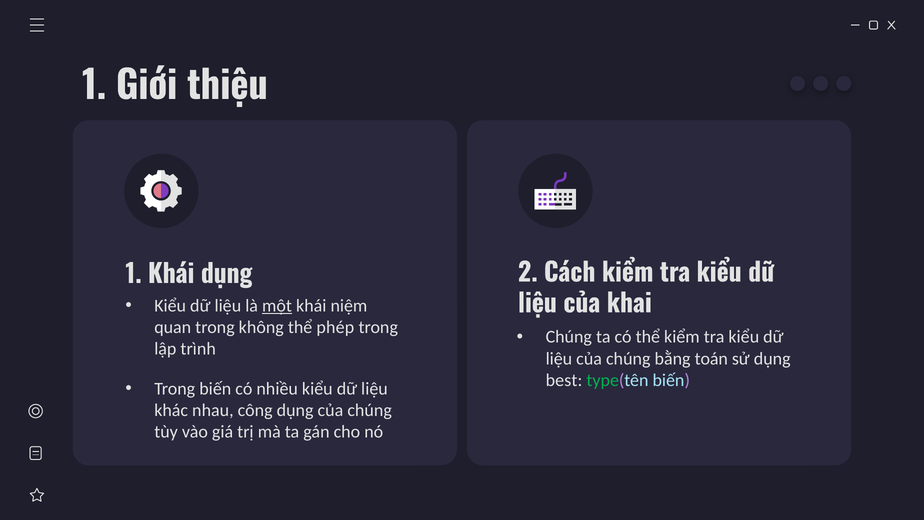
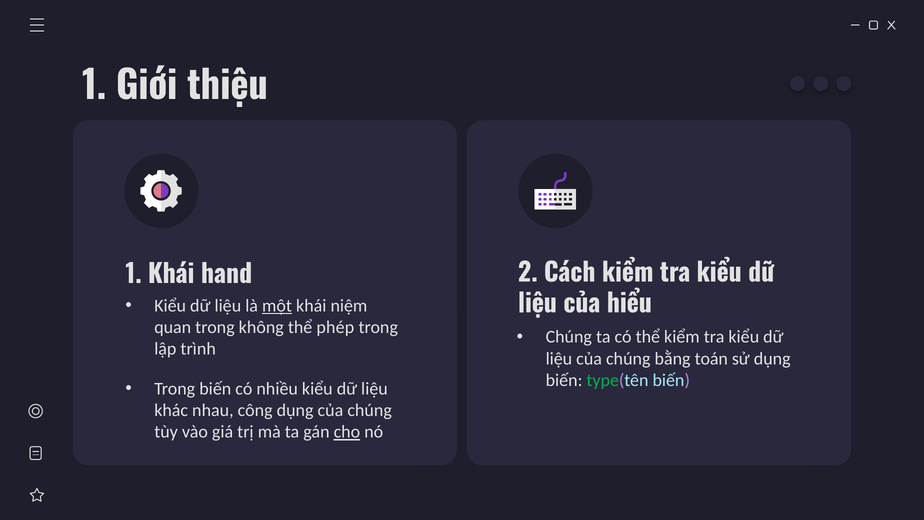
Khái dụng: dụng -> hand (227, 274)
khai: khai -> hiểu (629, 304)
best: best -> biến (564, 380)
cho underline: none -> present (347, 432)
